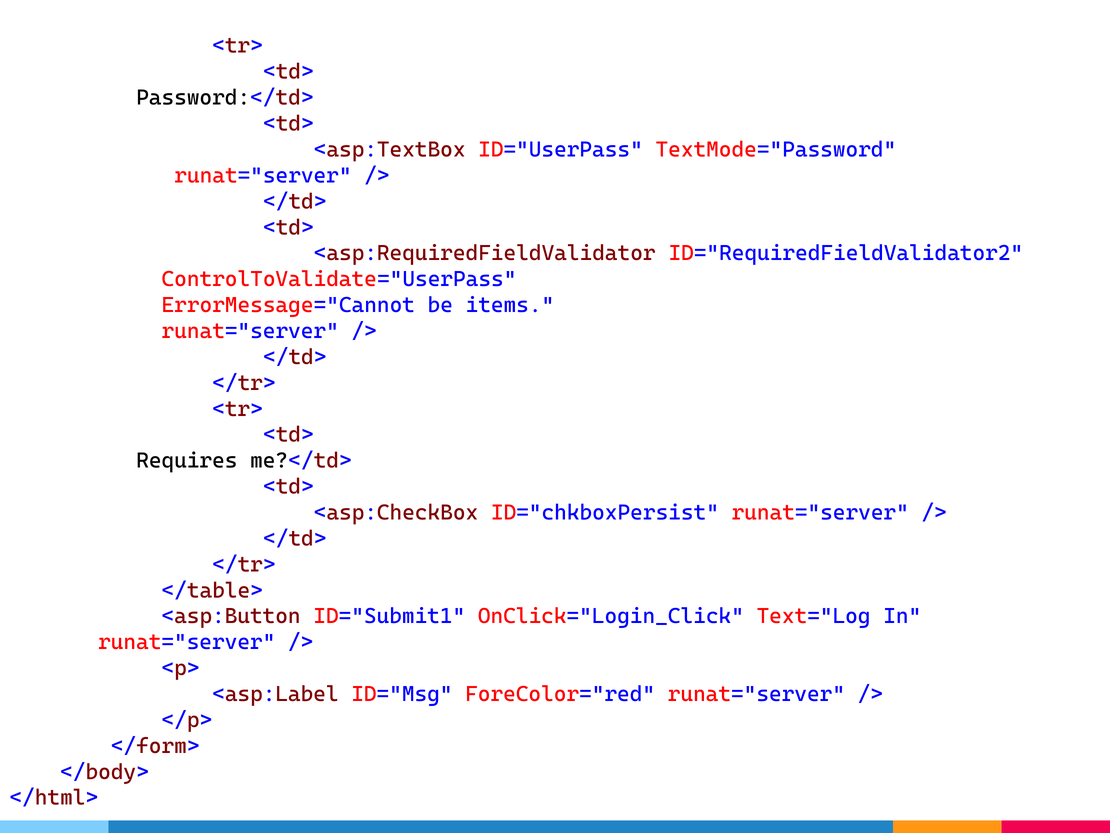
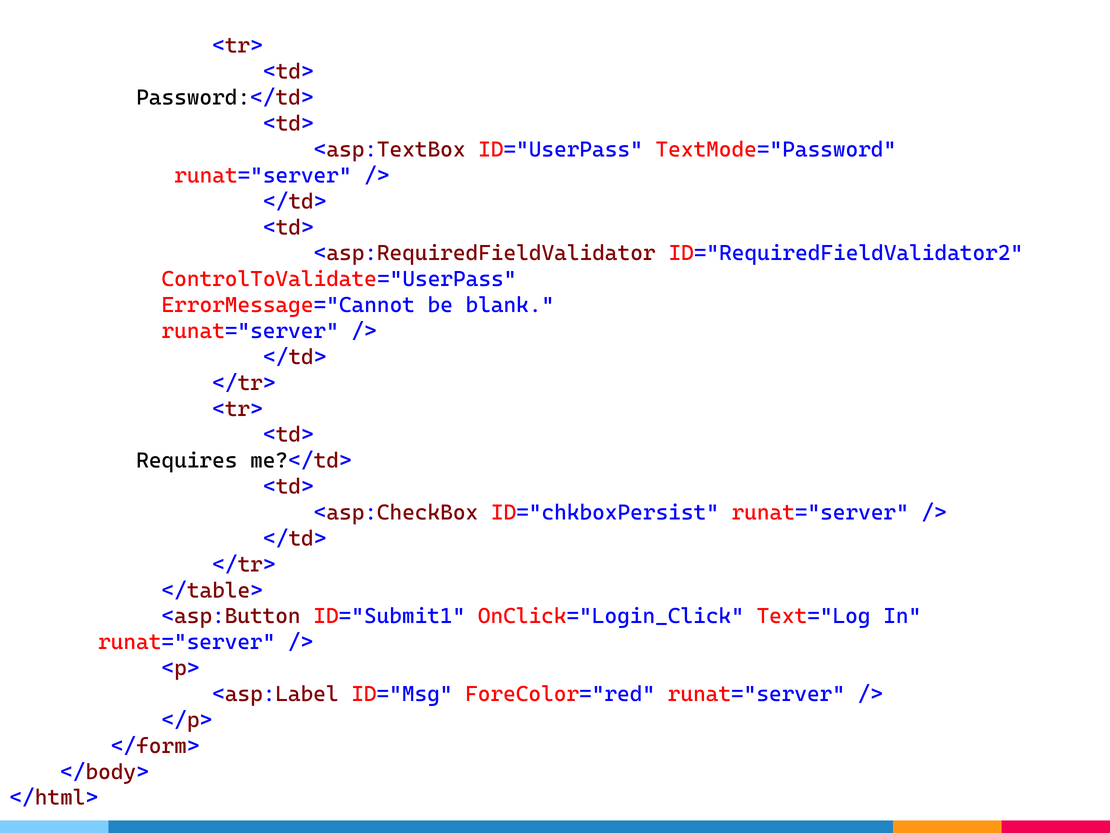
items: items -> blank (510, 305)
